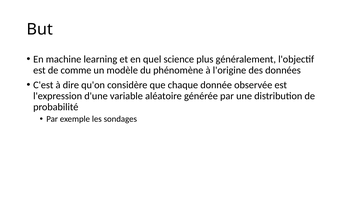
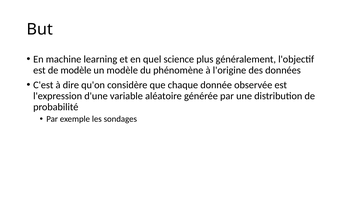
de comme: comme -> modèle (76, 70)
